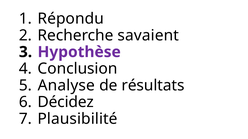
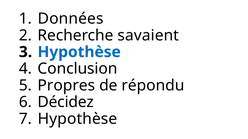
Répondu: Répondu -> Données (71, 19)
Hypothèse colour: purple -> blue (79, 52)
Analyse: Analyse -> Propres (66, 86)
résultats: résultats -> répondu (153, 86)
7 Plausibilité: Plausibilité -> Hypothèse (77, 119)
